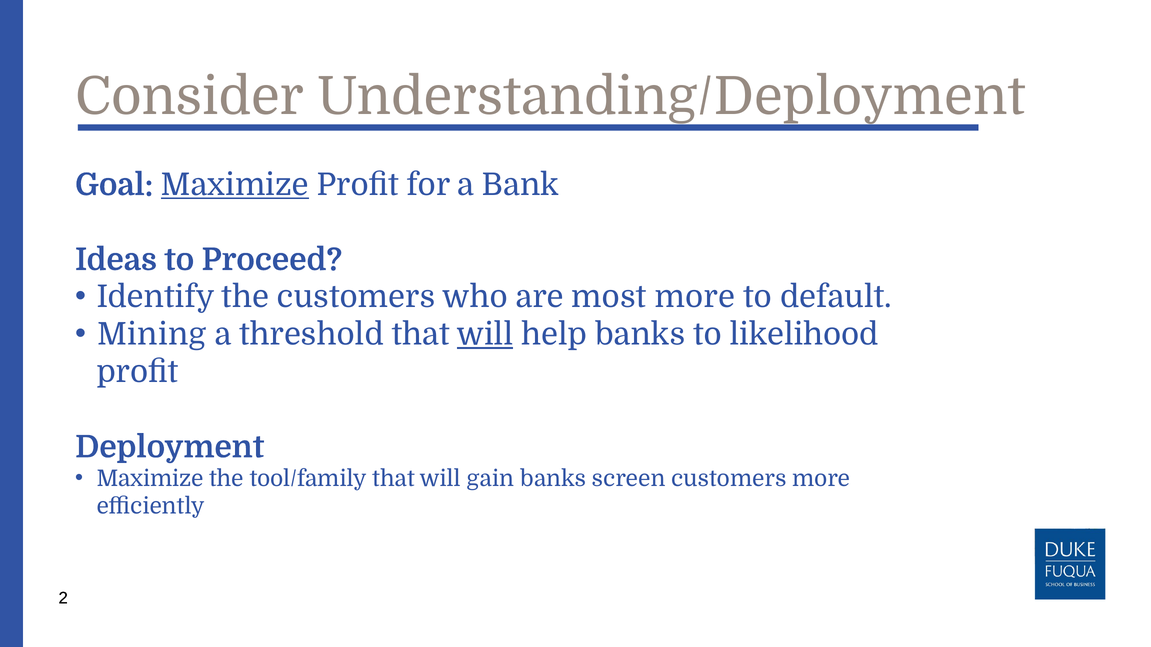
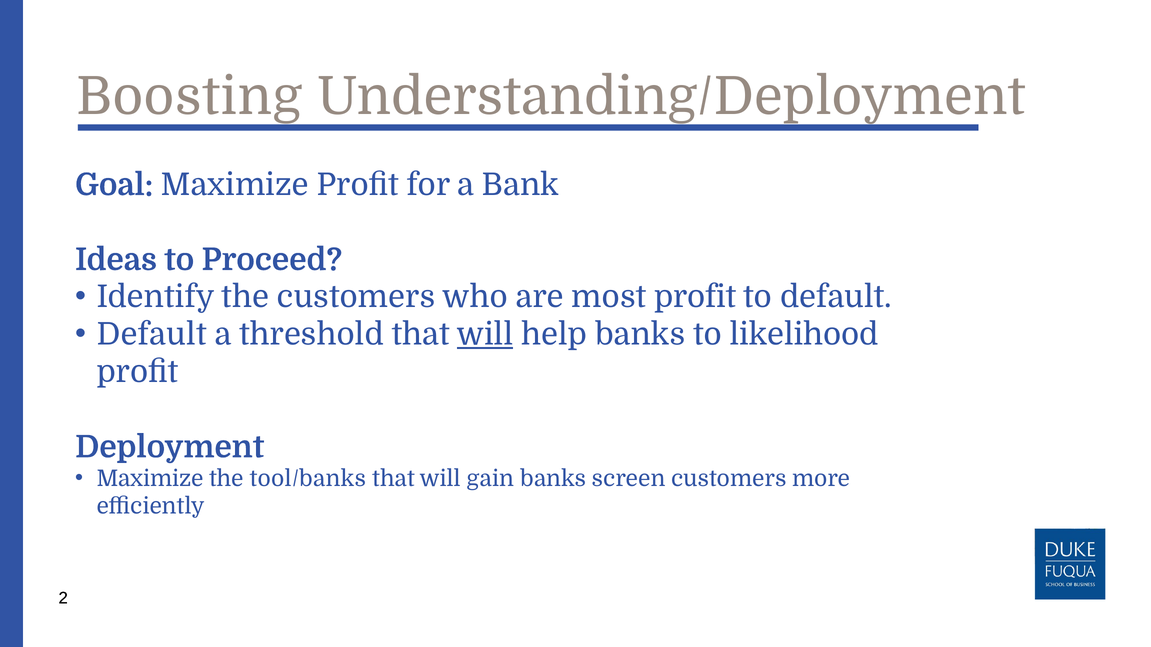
Consider: Consider -> Boosting (189, 97)
Maximize underline: present -> none (235, 185)
most more: more -> profit (695, 297)
Mining: Mining -> Default (152, 335)
tool/family: tool/family -> tool/banks (308, 479)
